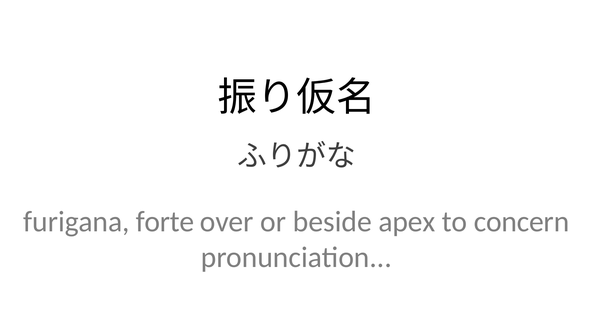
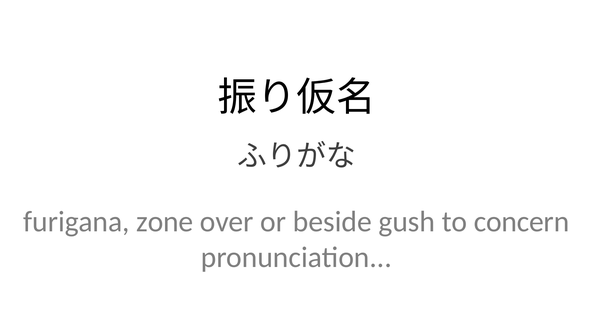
forte: forte -> zone (165, 221)
apex: apex -> gush (407, 221)
